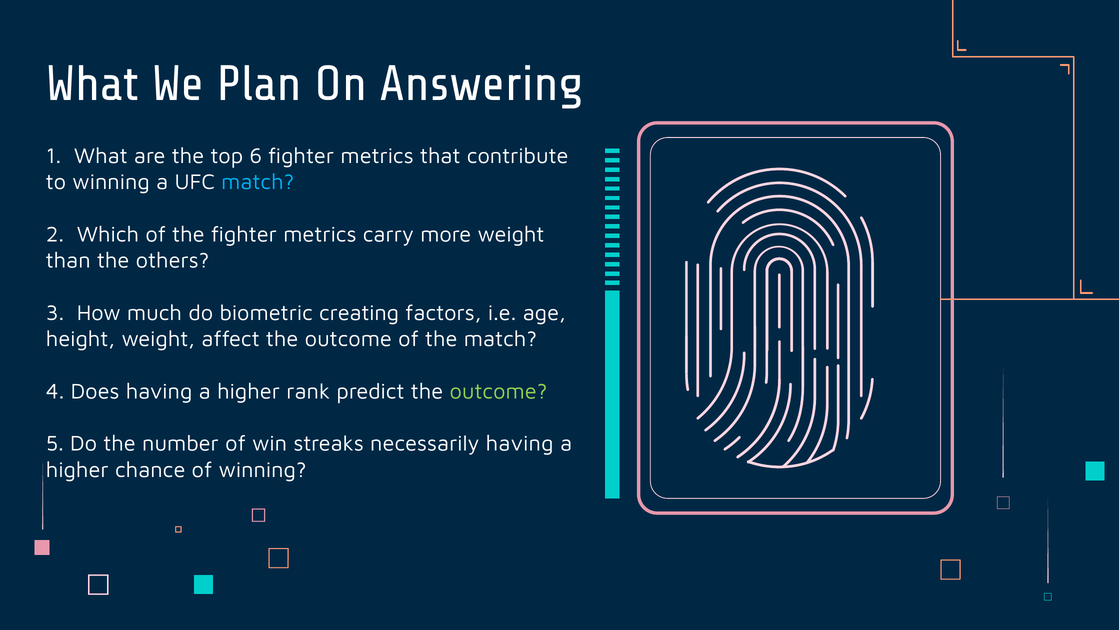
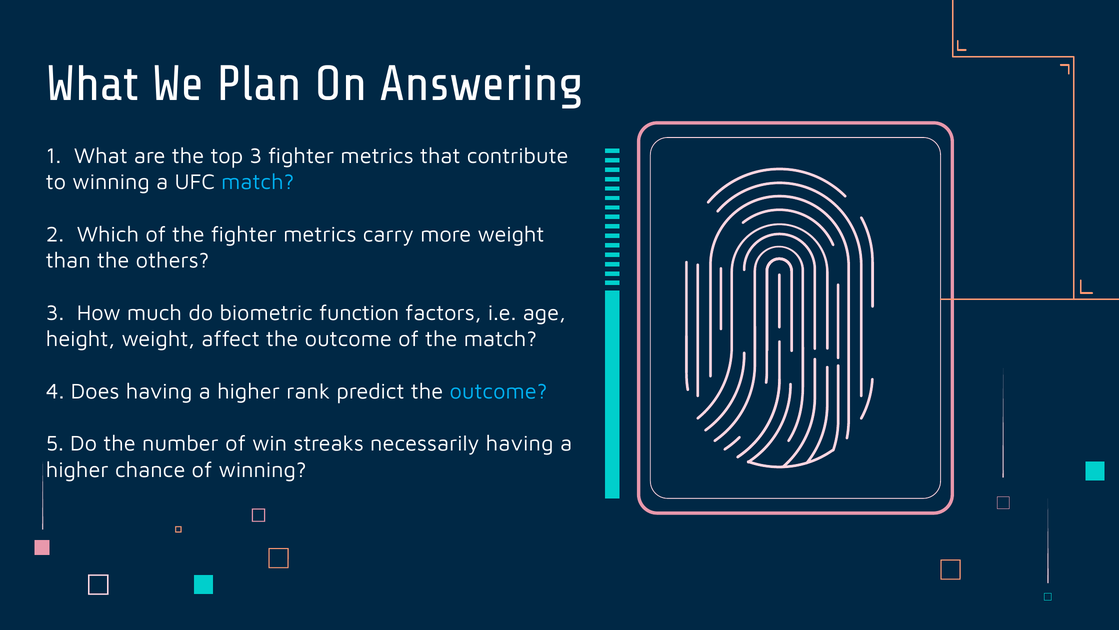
top 6: 6 -> 3 (256, 156)
creating: creating -> function (359, 313)
outcome colour: light green -> light blue (498, 391)
